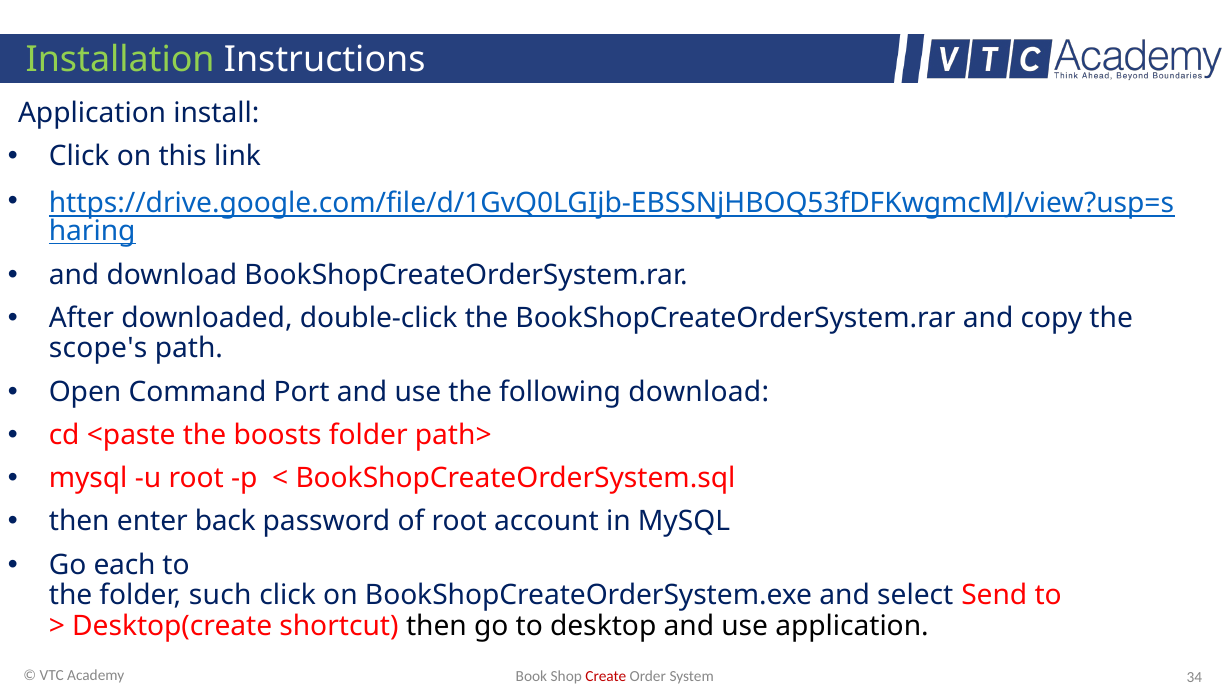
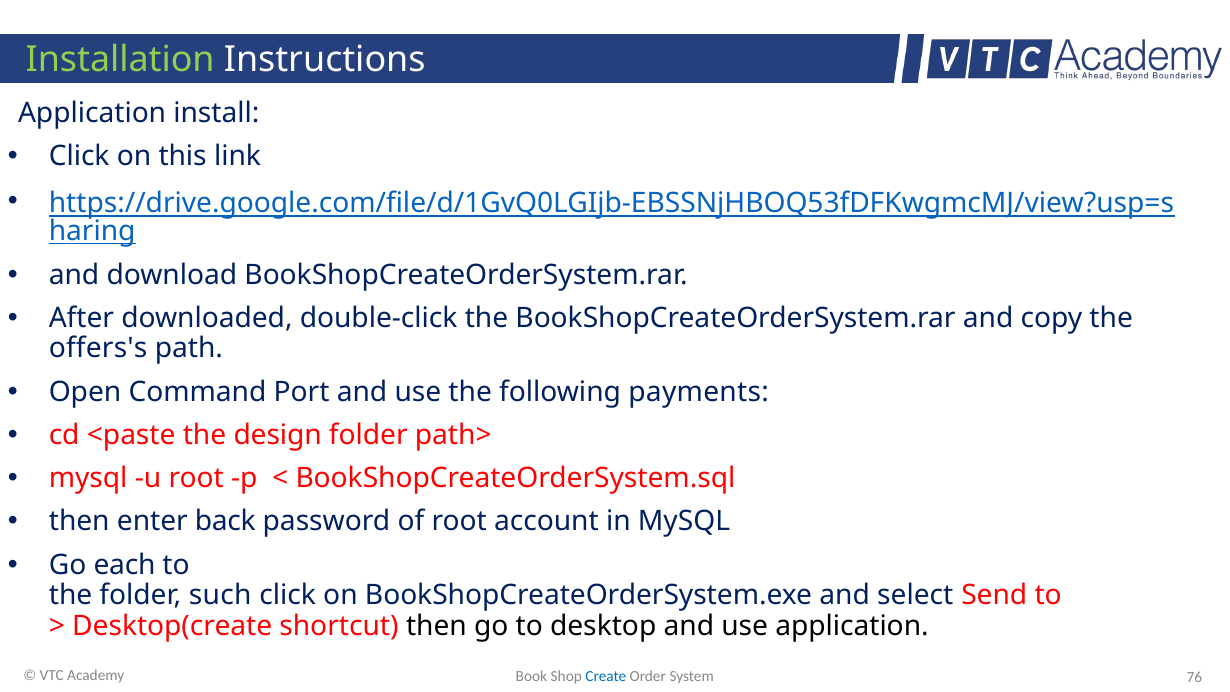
scope's: scope's -> offers's (98, 349)
following download: download -> payments (699, 392)
boosts: boosts -> design (278, 435)
Create colour: red -> blue (606, 676)
34: 34 -> 76 (1194, 677)
